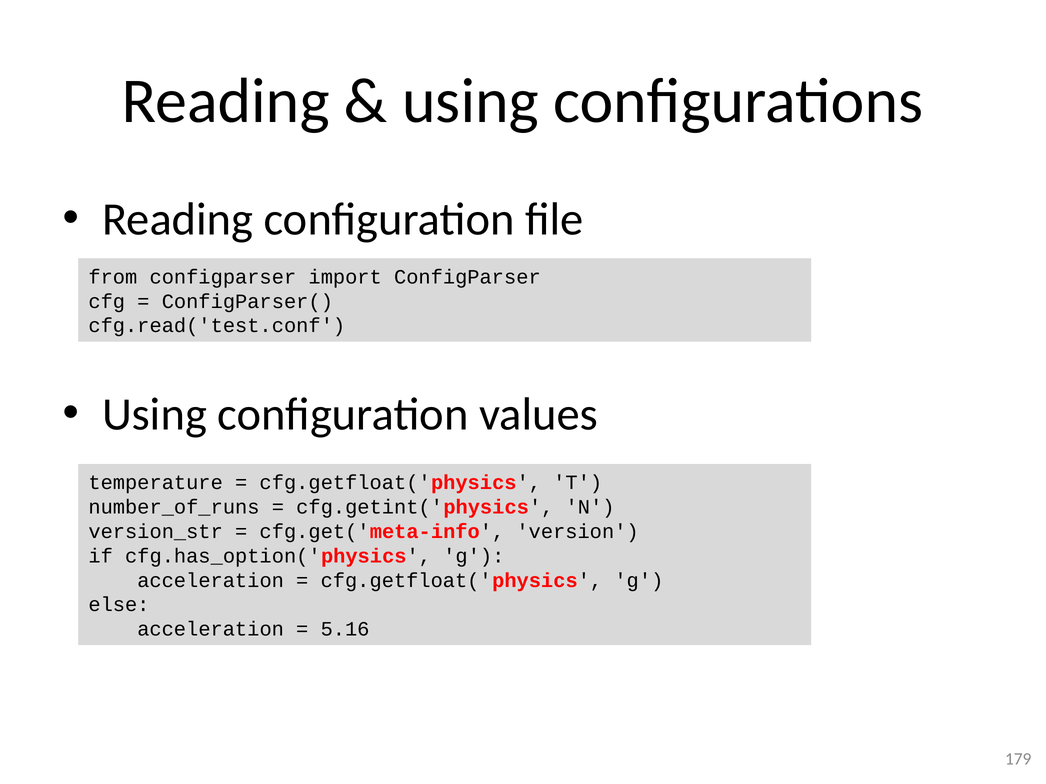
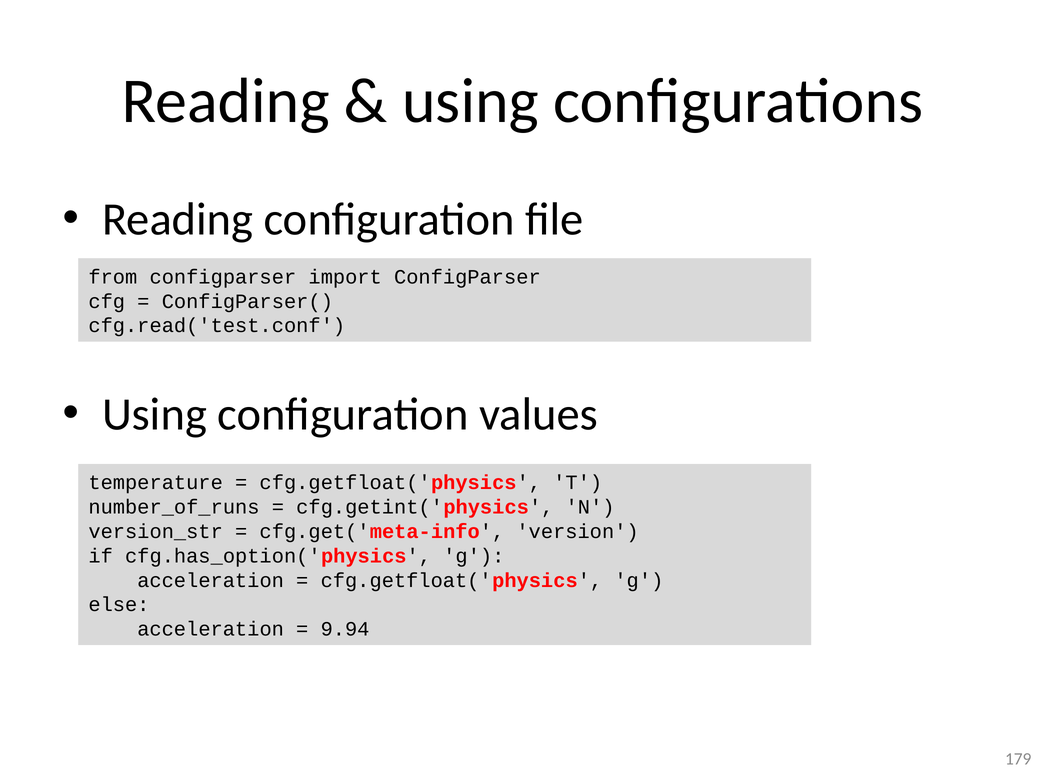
5.16: 5.16 -> 9.94 (345, 630)
